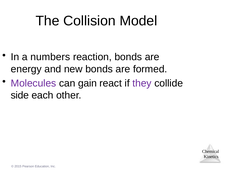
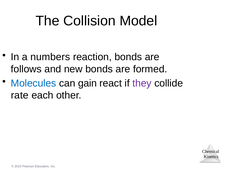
energy: energy -> follows (26, 69)
Molecules colour: purple -> blue (33, 83)
side: side -> rate (20, 95)
